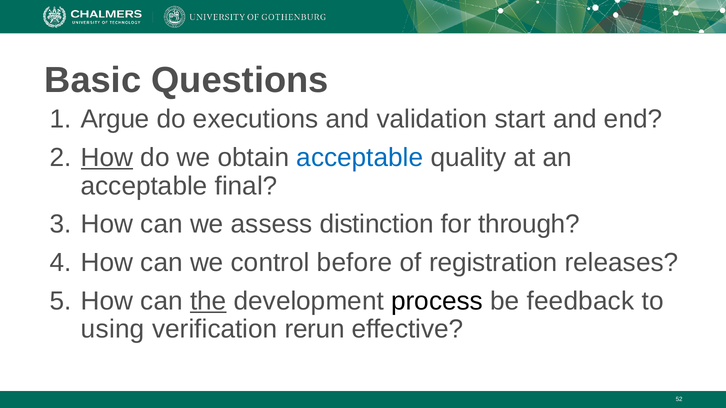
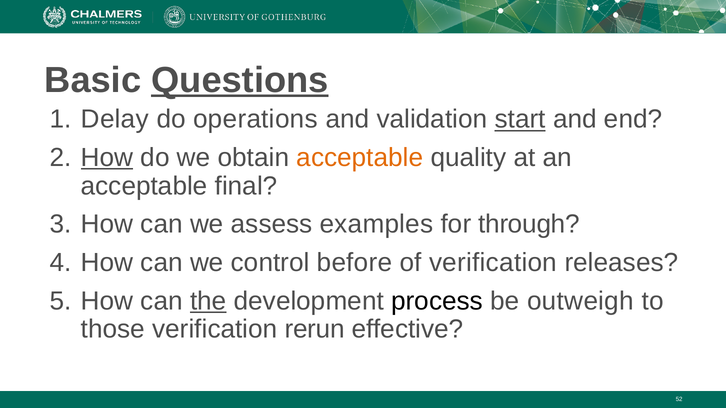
Questions underline: none -> present (240, 80)
Argue: Argue -> Delay (115, 119)
executions: executions -> operations (255, 119)
start underline: none -> present (520, 119)
acceptable colour: blue -> orange (360, 158)
distinction: distinction -> examples (376, 224)
of registration: registration -> verification (493, 263)
feedback: feedback -> outweigh (580, 301)
using: using -> those (113, 330)
